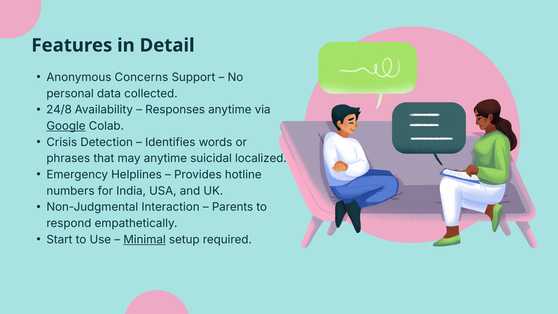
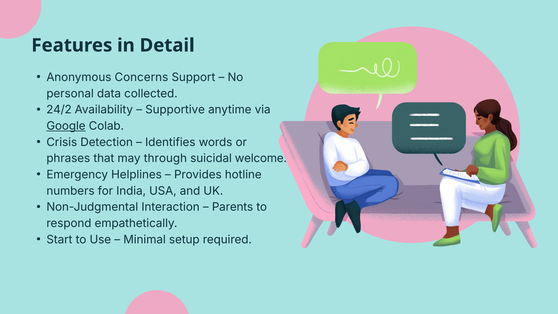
24/8: 24/8 -> 24/2 (59, 110)
Responses: Responses -> Supportive (175, 110)
may anytime: anytime -> through (165, 158)
localized: localized -> welcome (261, 158)
Minimal underline: present -> none (145, 239)
